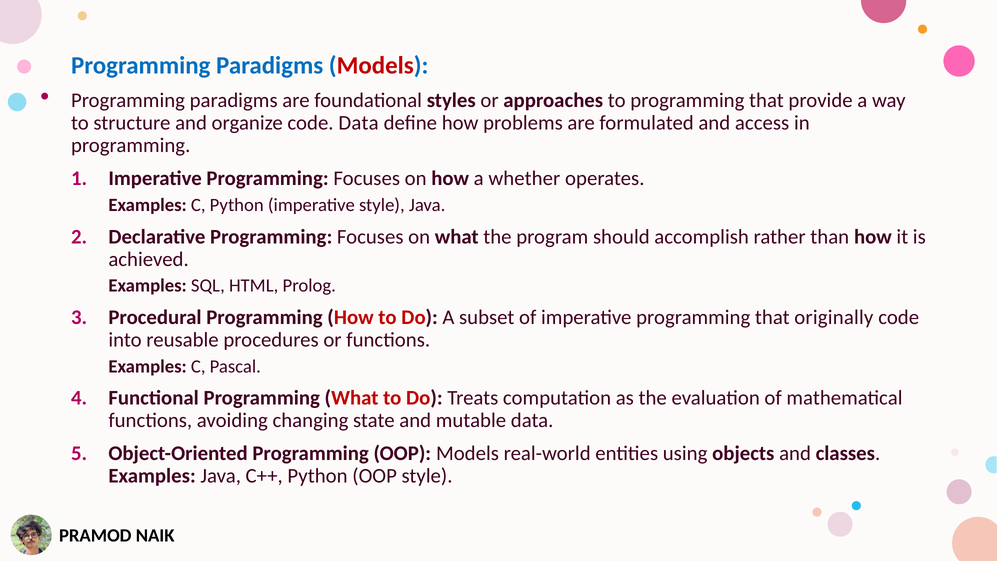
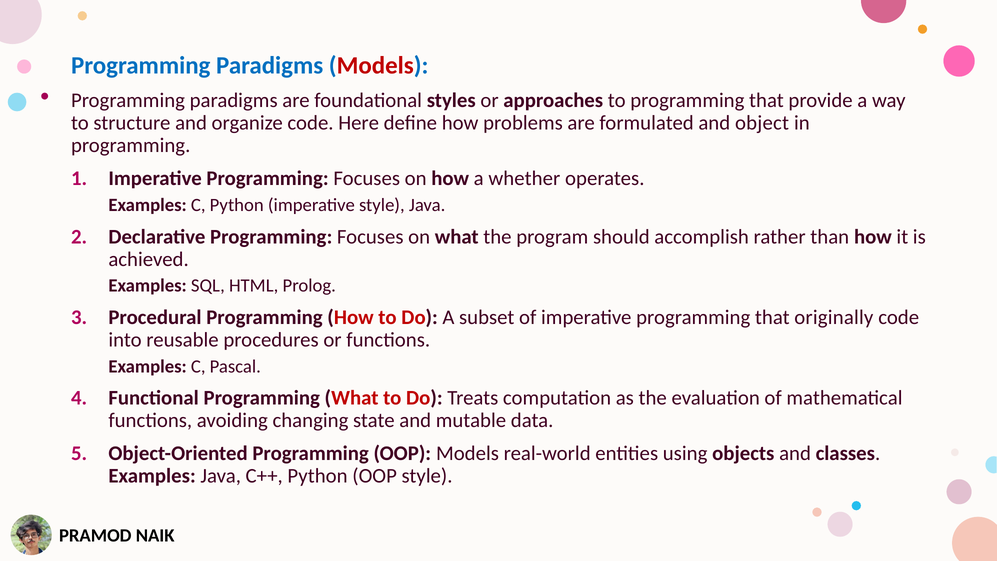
code Data: Data -> Here (359, 123)
access: access -> object (762, 123)
